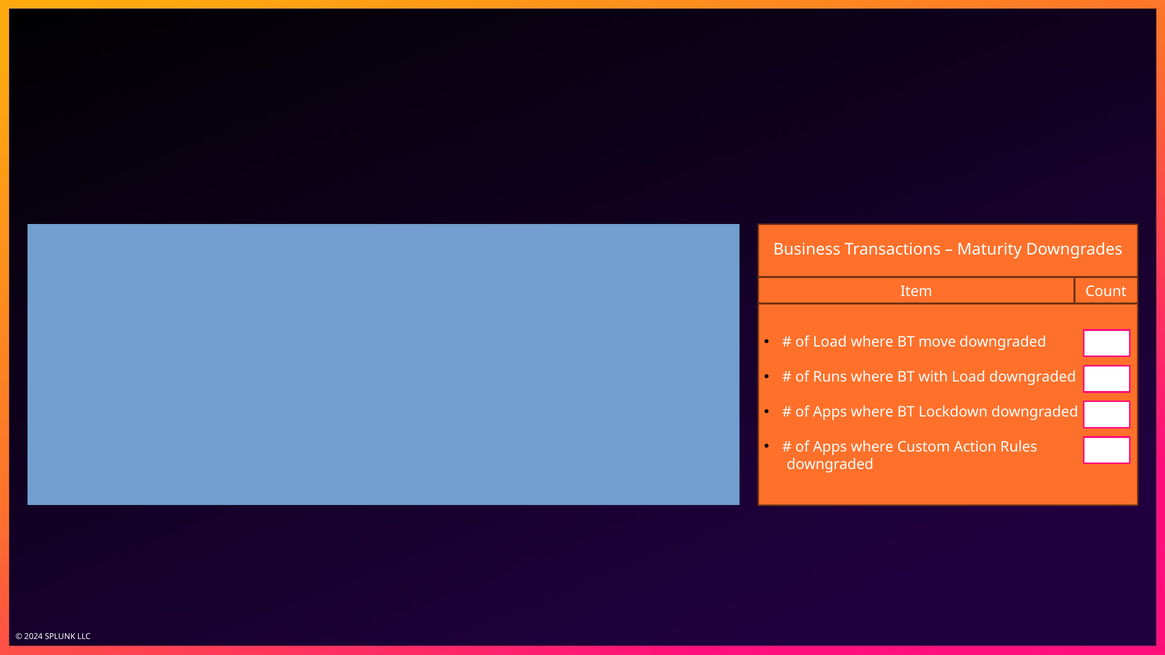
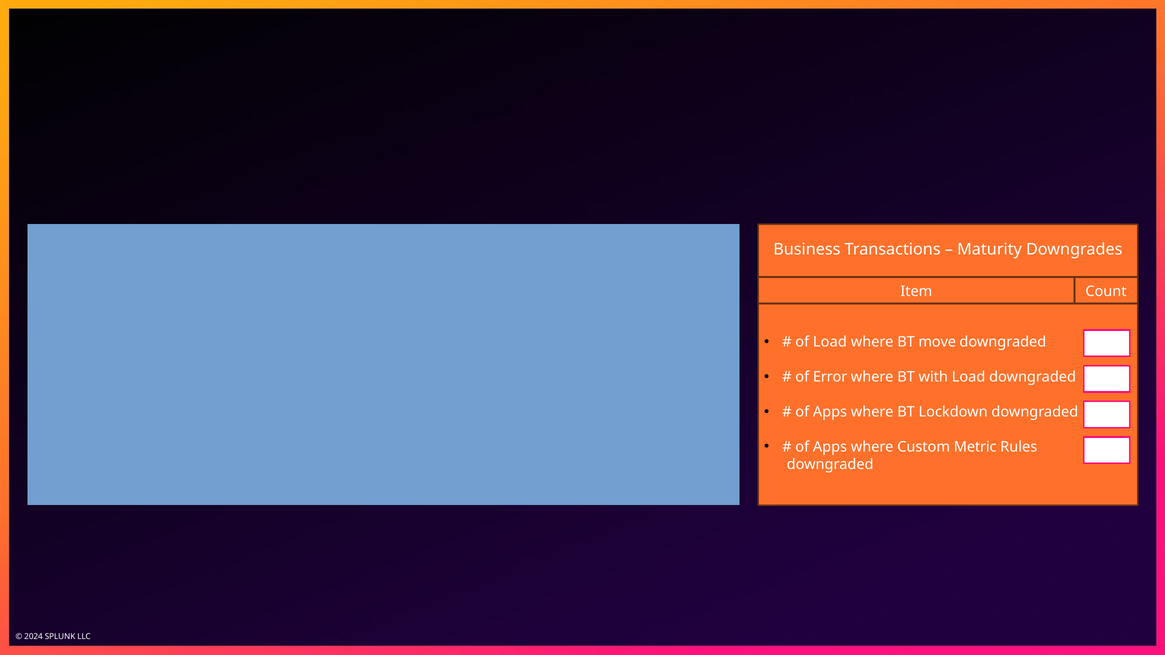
Runs: Runs -> Error (830, 377)
Custom Action: Action -> Metric (975, 447)
